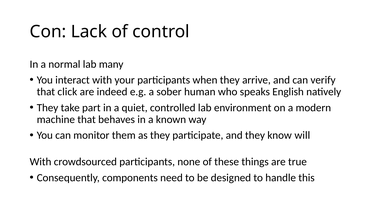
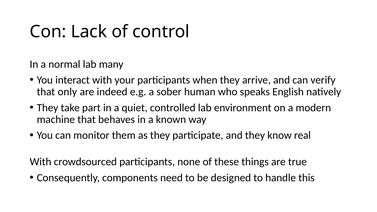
click: click -> only (67, 92)
will: will -> real (302, 135)
